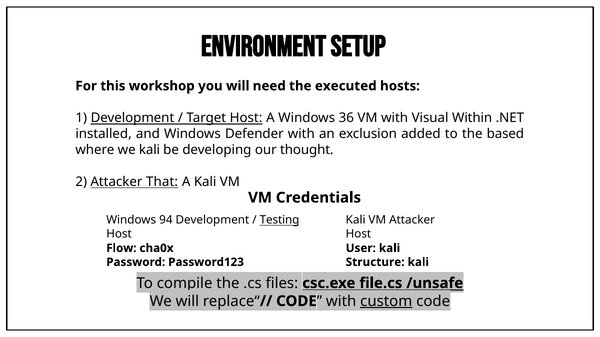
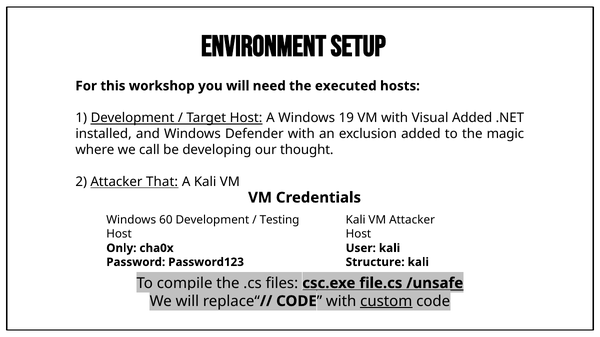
36: 36 -> 19 (346, 118)
Visual Within: Within -> Added (472, 118)
based: based -> magic (505, 134)
we kali: kali -> call (149, 150)
94: 94 -> 60 (166, 220)
Testing underline: present -> none (280, 220)
Flow: Flow -> Only (121, 249)
